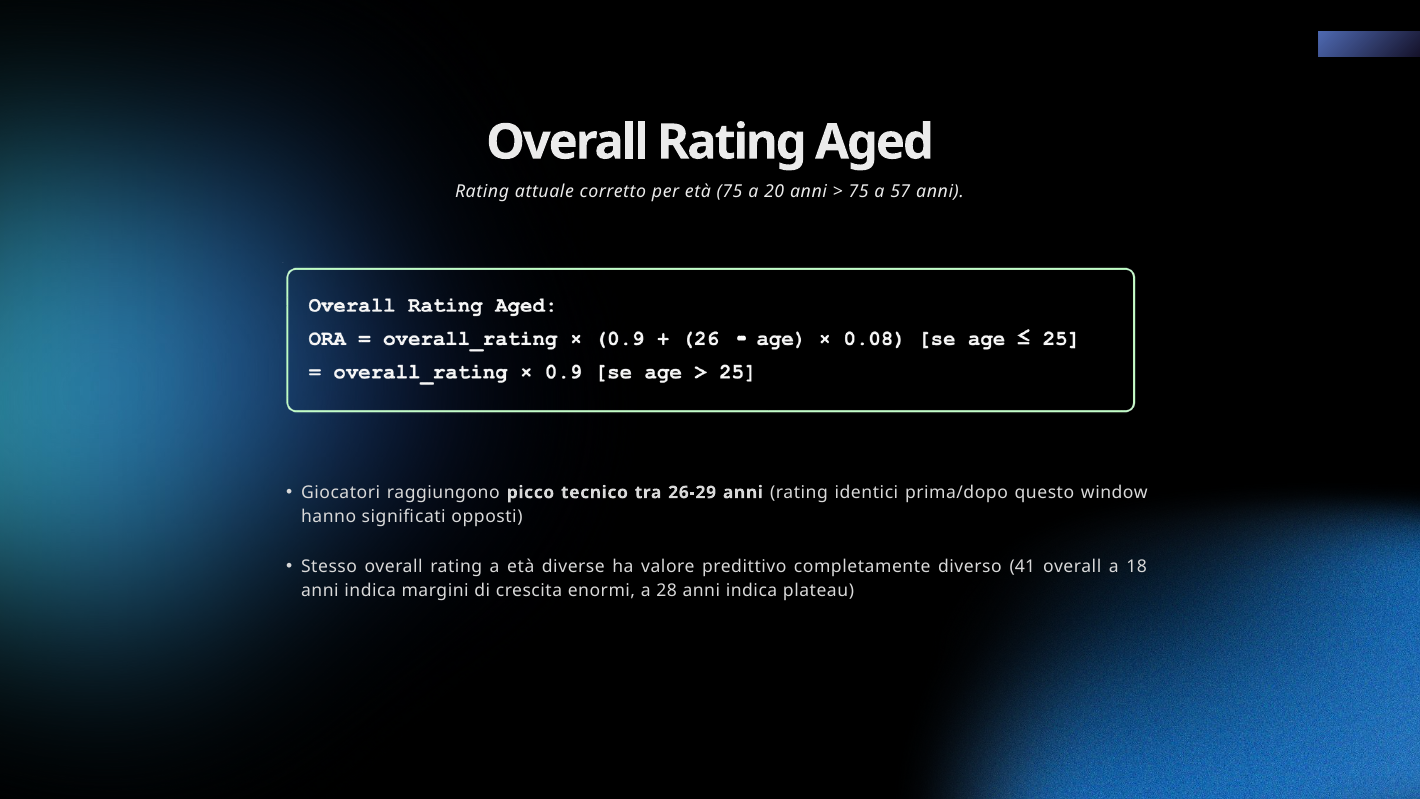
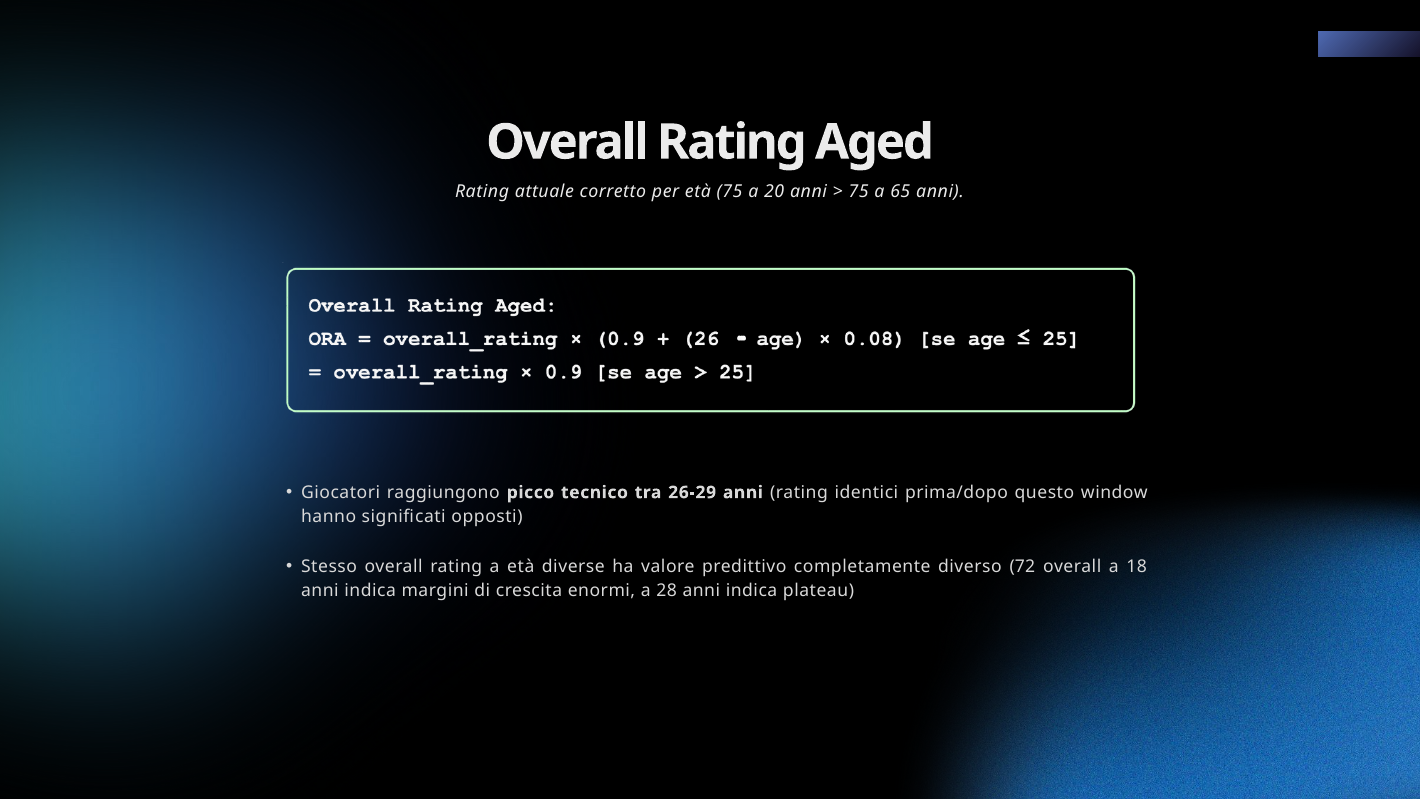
57: 57 -> 65 (900, 192)
41: 41 -> 72 (1022, 566)
